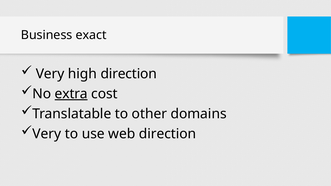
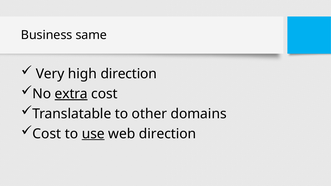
exact: exact -> same (91, 35)
Very: Very -> Cost (47, 134)
use underline: none -> present (93, 134)
